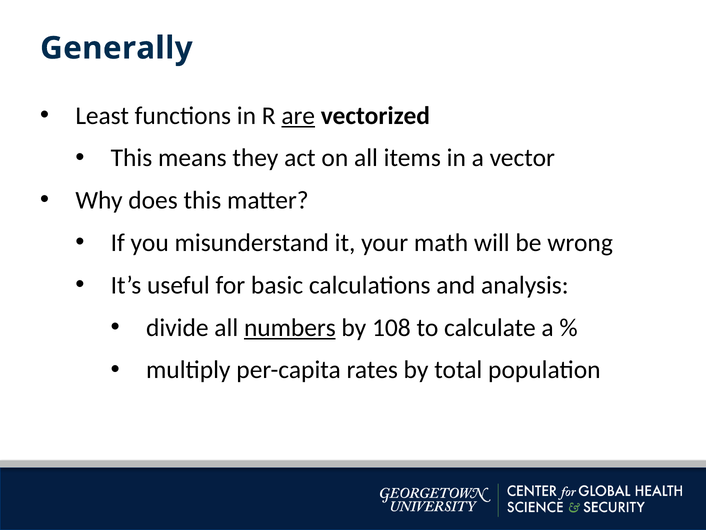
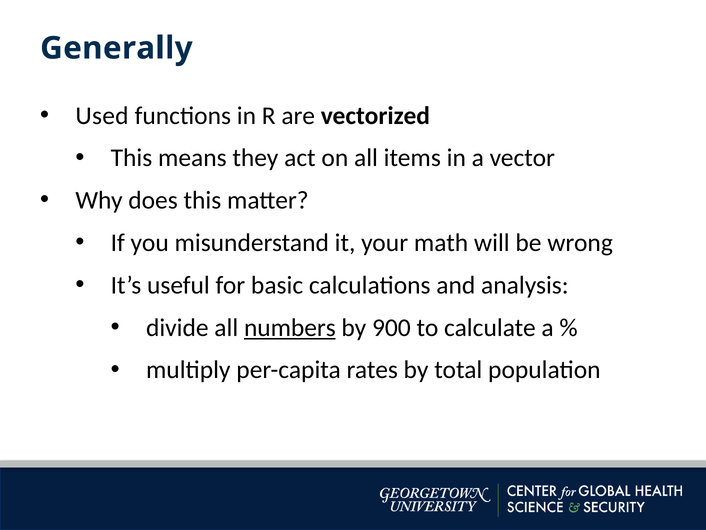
Least: Least -> Used (102, 116)
are underline: present -> none (298, 116)
108: 108 -> 900 (391, 327)
